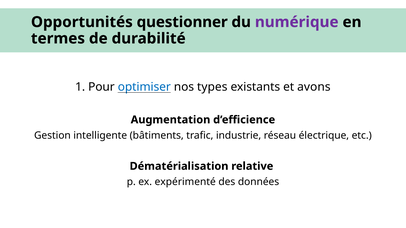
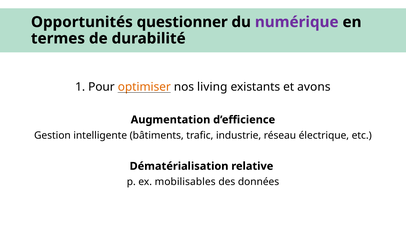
optimiser colour: blue -> orange (144, 87)
types: types -> living (212, 87)
expérimenté: expérimenté -> mobilisables (185, 182)
